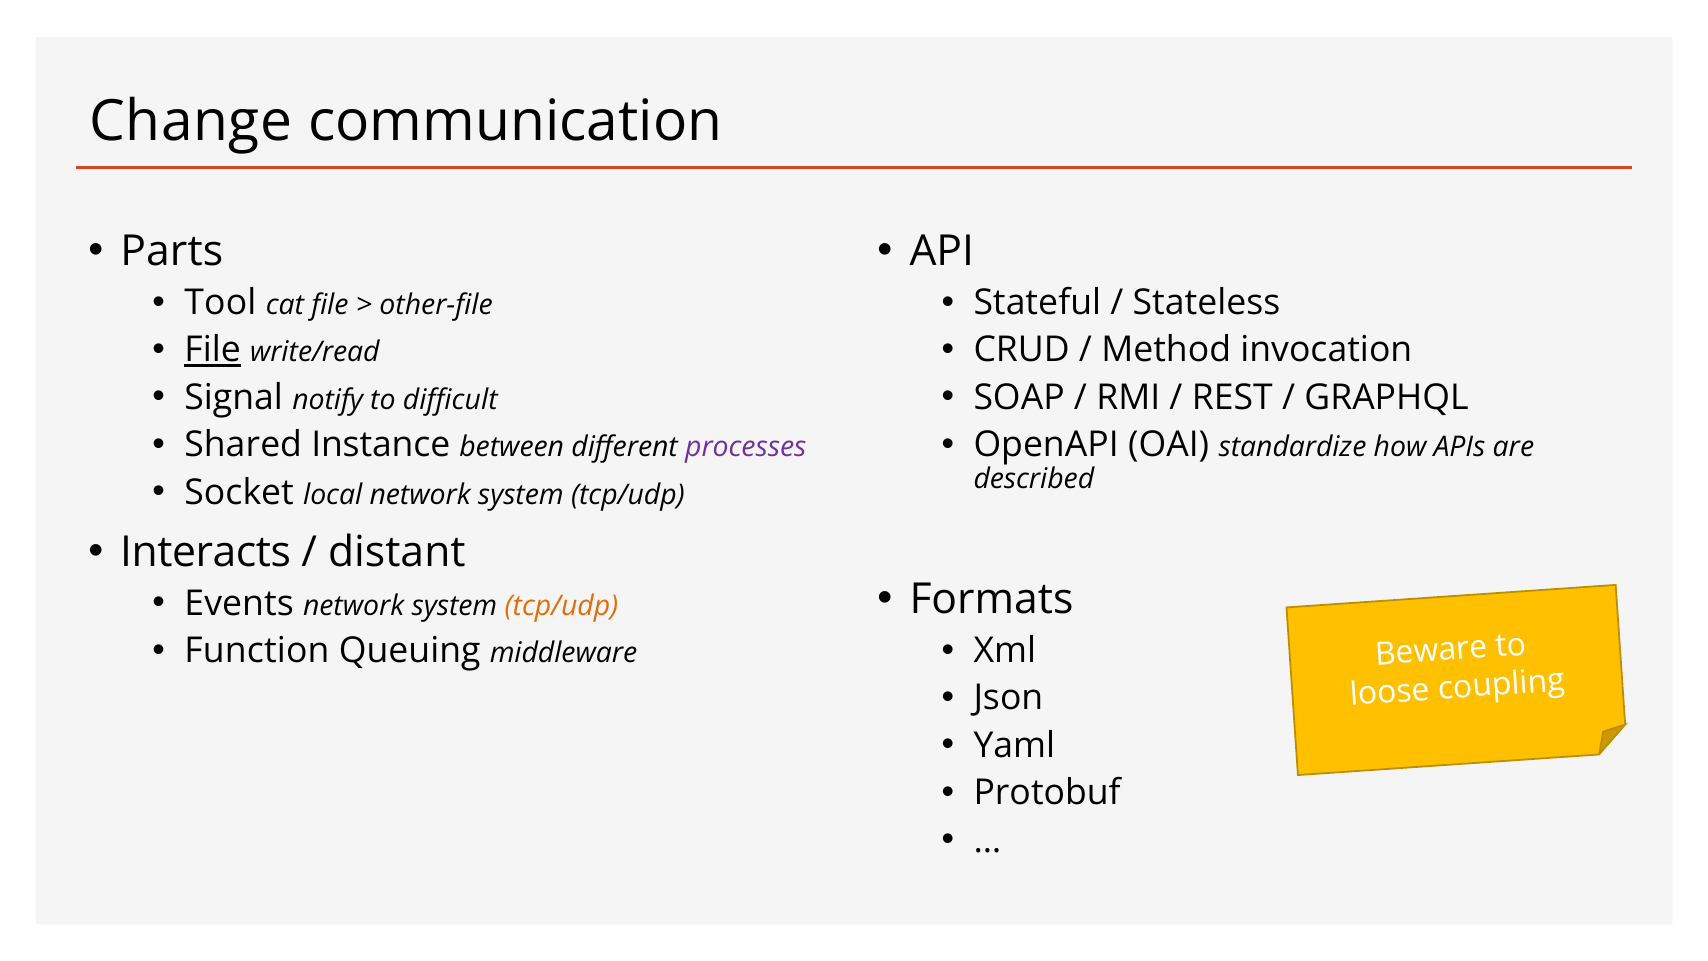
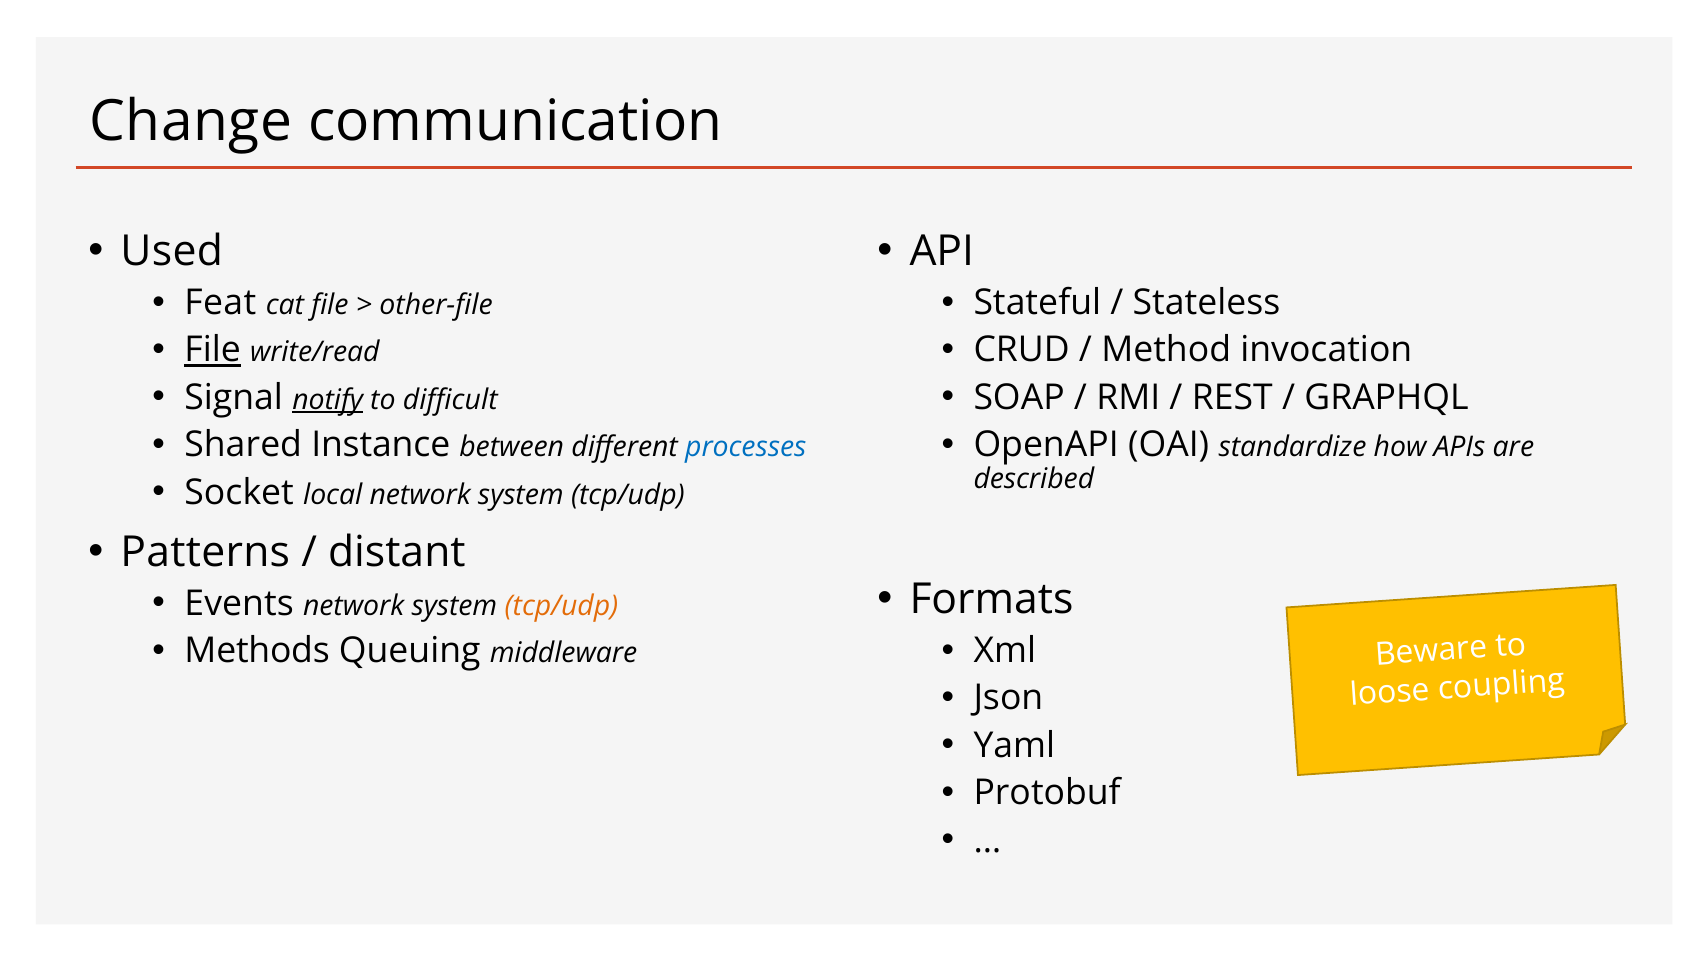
Parts: Parts -> Used (172, 252)
Tool: Tool -> Feat (220, 303)
notify underline: none -> present (328, 400)
processes colour: purple -> blue (746, 447)
Interacts: Interacts -> Patterns (205, 552)
Function: Function -> Methods (257, 651)
